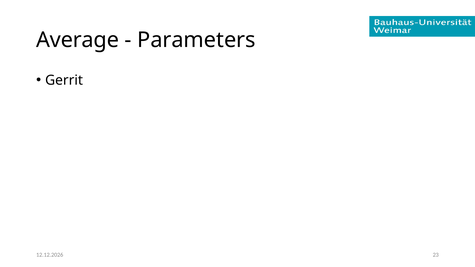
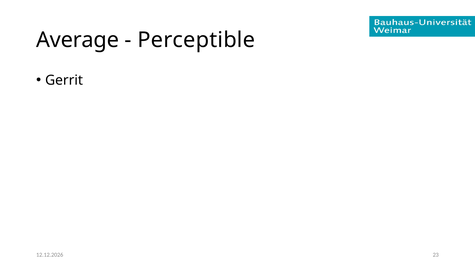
Parameters: Parameters -> Perceptible (196, 40)
